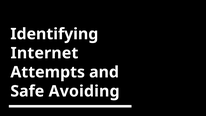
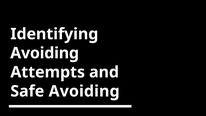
Internet: Internet -> Avoiding (45, 53)
